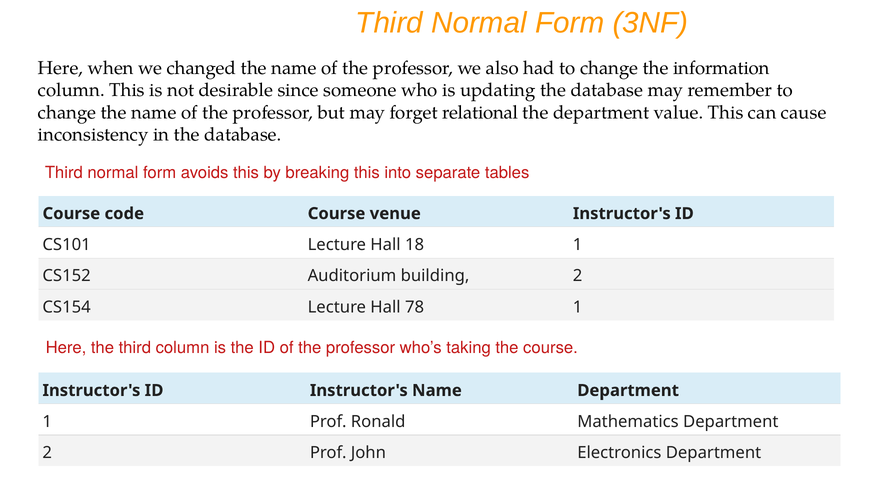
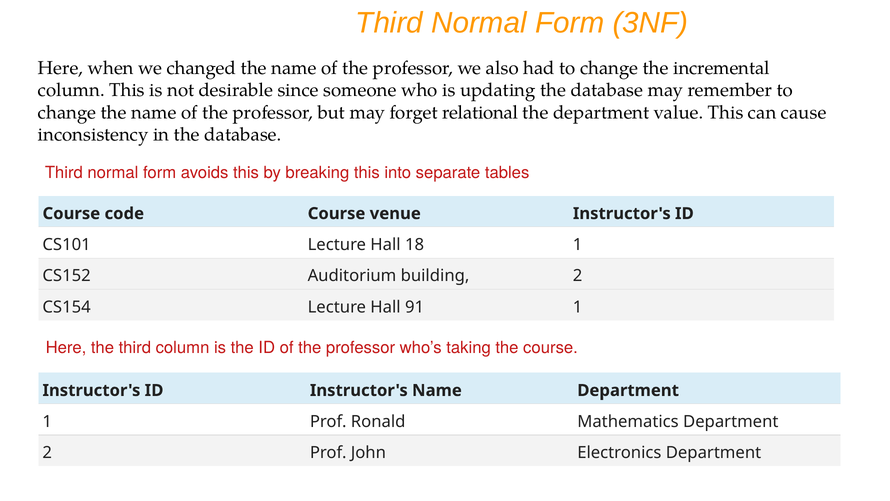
information: information -> incremental (721, 68)
78: 78 -> 91 (415, 307)
